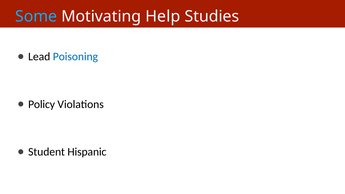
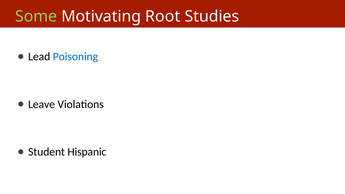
Some colour: light blue -> light green (36, 16)
Help: Help -> Root (163, 16)
Policy: Policy -> Leave (42, 104)
